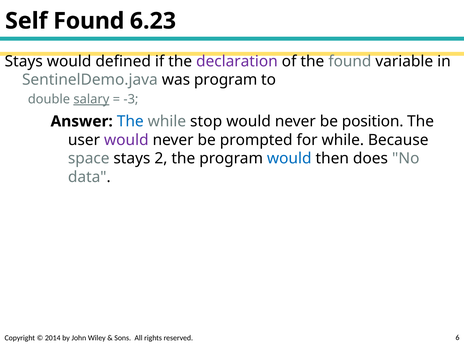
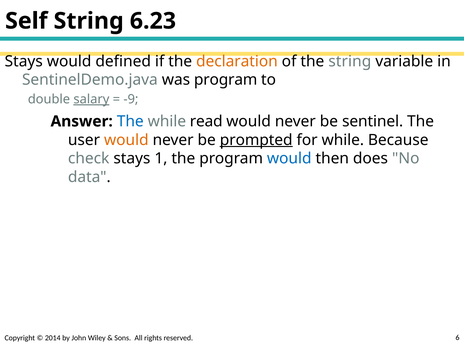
Self Found: Found -> String (89, 21)
declaration colour: purple -> orange (237, 61)
the found: found -> string (350, 61)
-3: -3 -> -9 (131, 99)
stop: stop -> read (206, 121)
position: position -> sentinel (373, 121)
would colour: purple -> orange (126, 140)
prompted underline: none -> present (256, 140)
space: space -> check (89, 158)
2: 2 -> 1 (161, 158)
